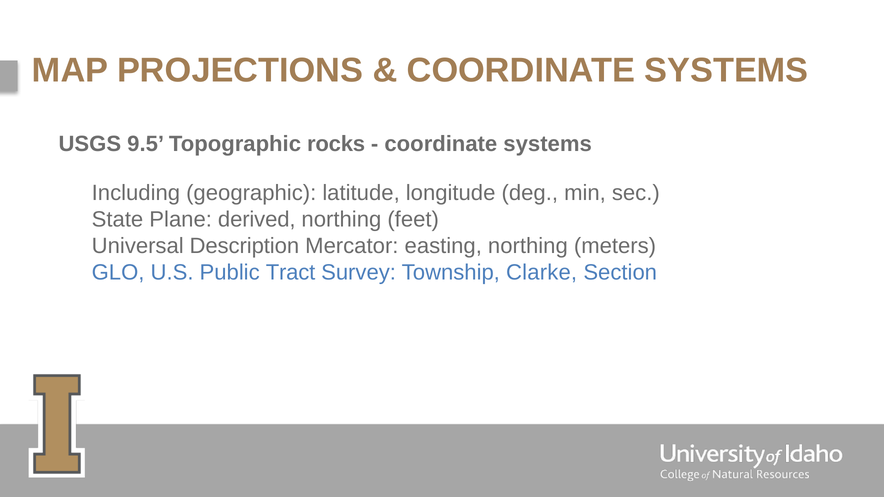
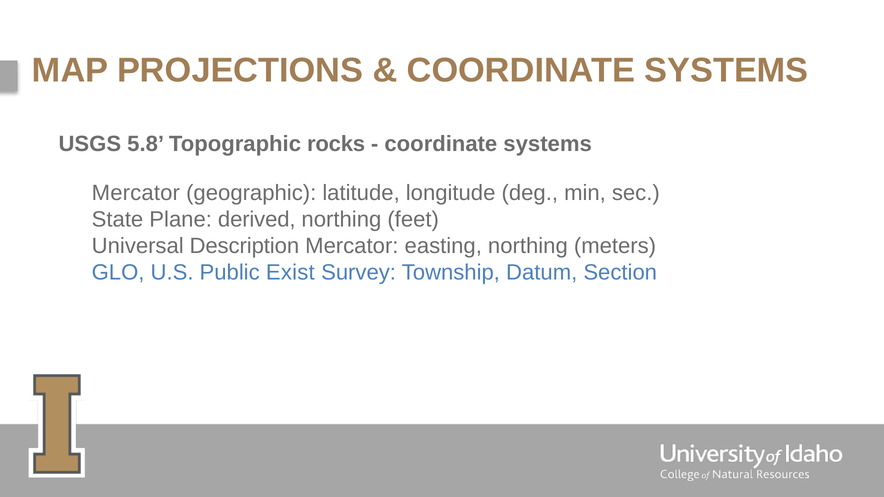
9.5: 9.5 -> 5.8 (146, 144)
Including: Including -> Mercator (136, 193)
Tract: Tract -> Exist (290, 272)
Clarke: Clarke -> Datum (542, 272)
